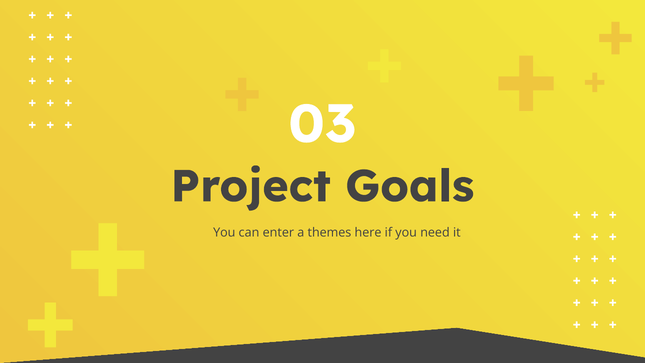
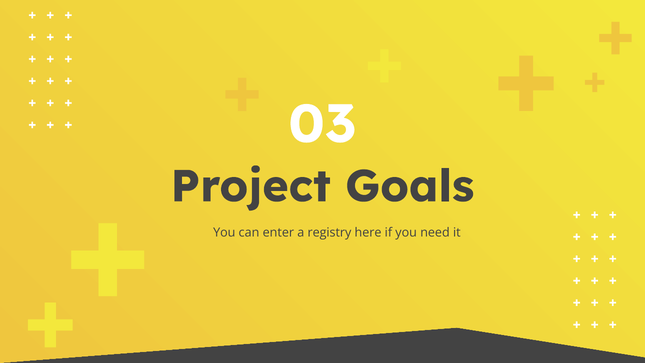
themes: themes -> registry (329, 232)
